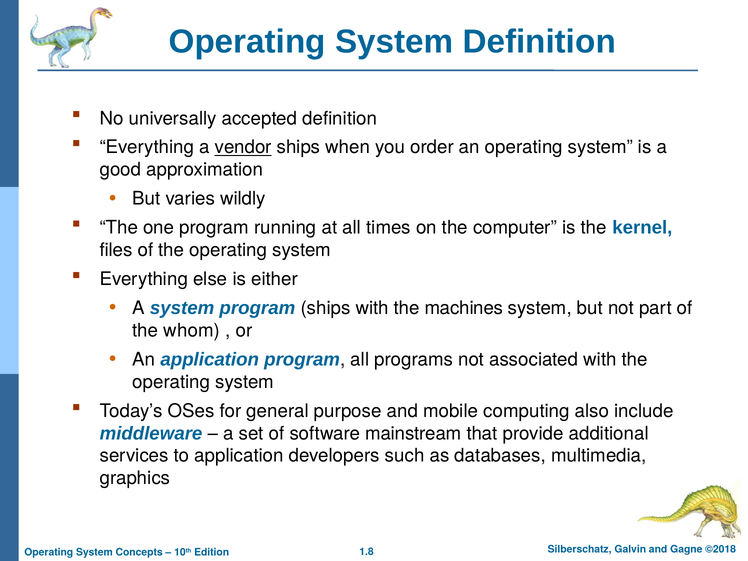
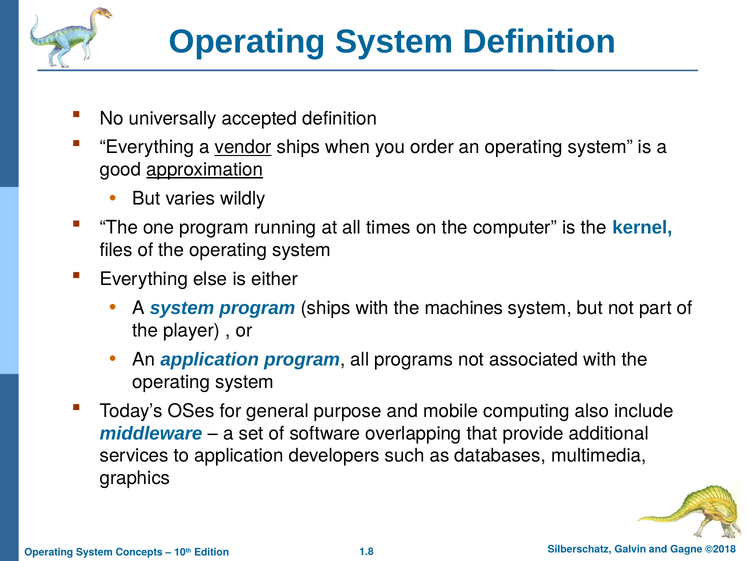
approximation underline: none -> present (205, 170)
whom: whom -> player (192, 331)
mainstream: mainstream -> overlapping (413, 433)
